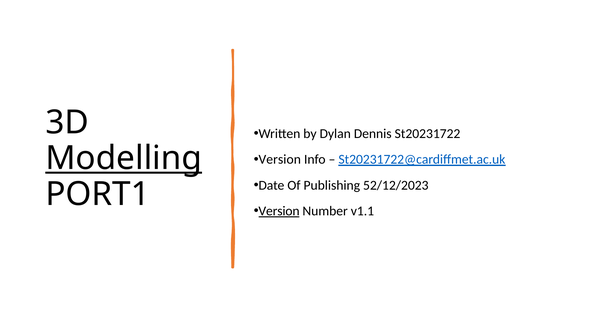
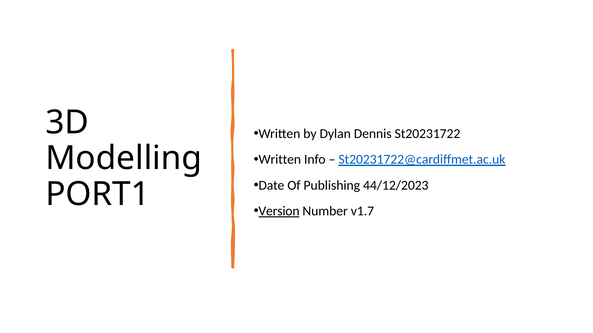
Modelling underline: present -> none (124, 159)
Version: Version -> Written (280, 160)
52/12/2023: 52/12/2023 -> 44/12/2023 (396, 186)
v1.1: v1.1 -> v1.7 (362, 211)
